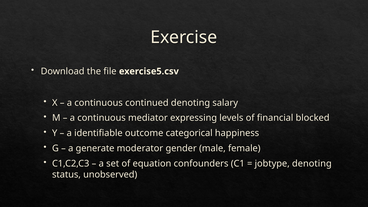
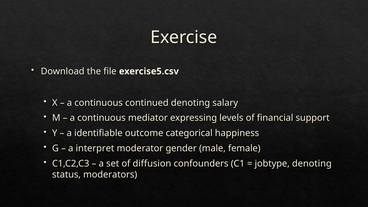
blocked: blocked -> support (313, 118)
generate: generate -> interpret (95, 148)
equation: equation -> diffusion (152, 163)
unobserved: unobserved -> moderators (110, 175)
